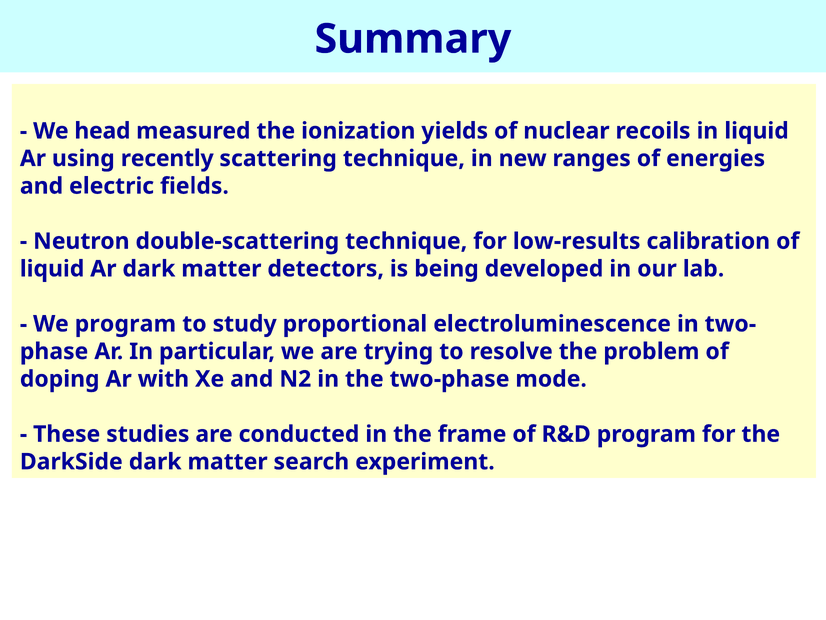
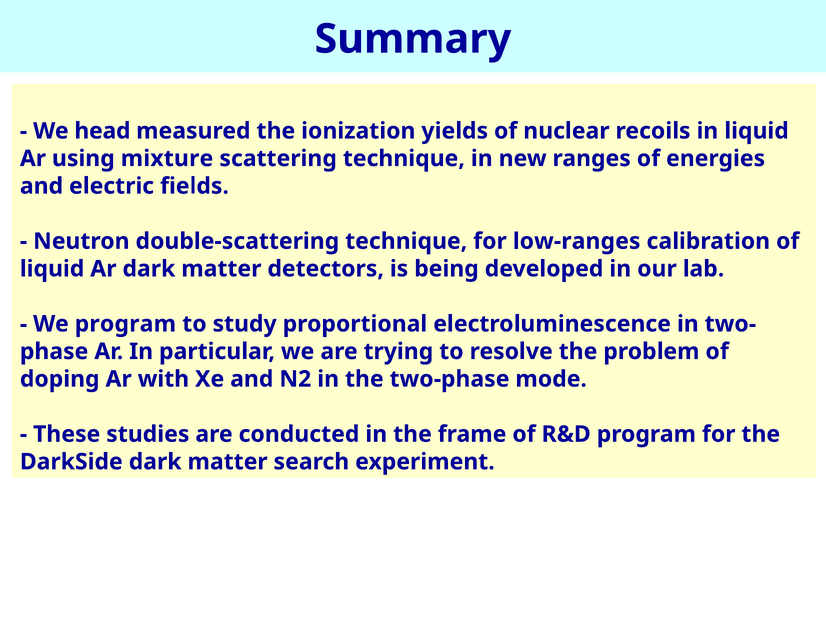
recently: recently -> mixture (167, 158)
low-results: low-results -> low-ranges (577, 241)
